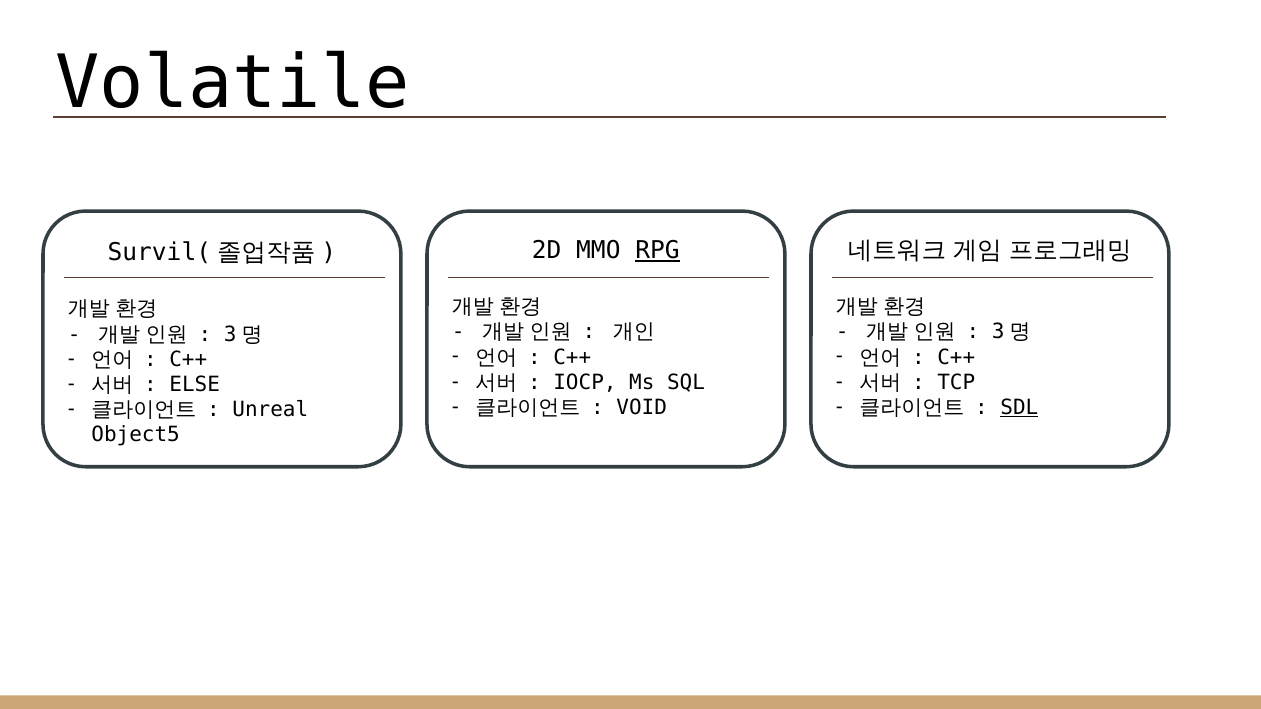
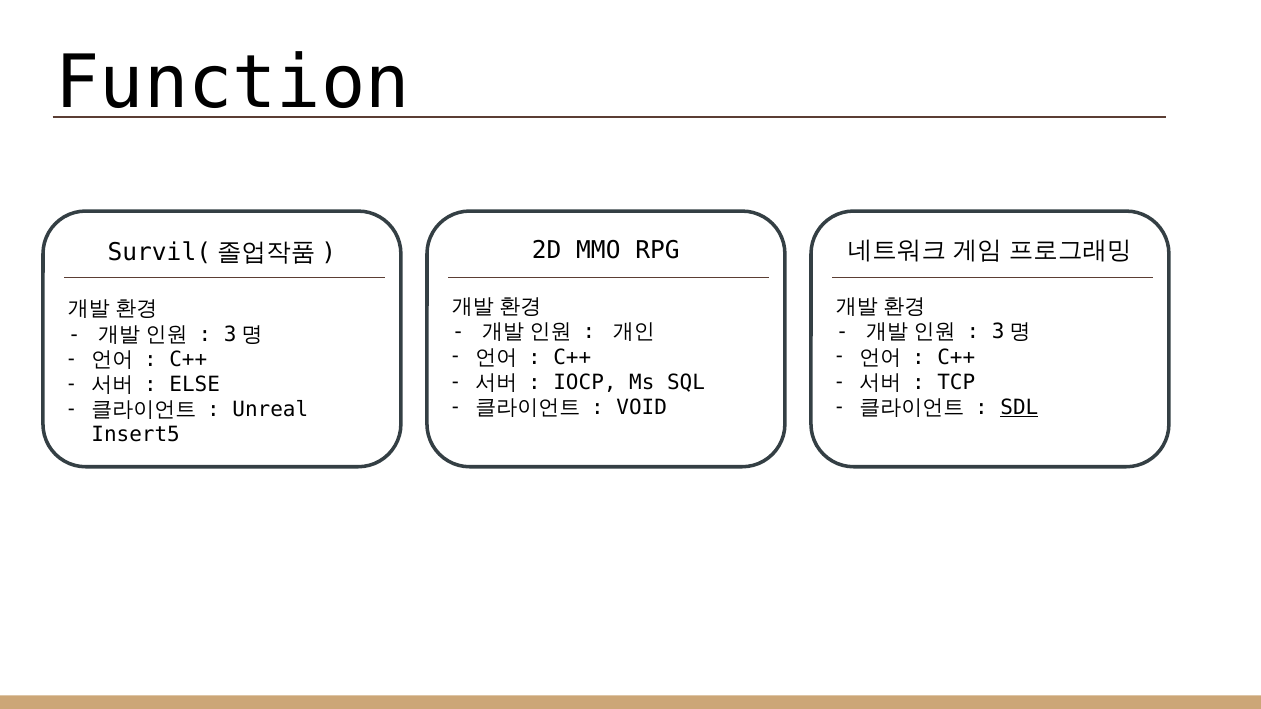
Volatile: Volatile -> Function (233, 84)
RPG underline: present -> none (658, 250)
Object5: Object5 -> Insert5 (136, 435)
